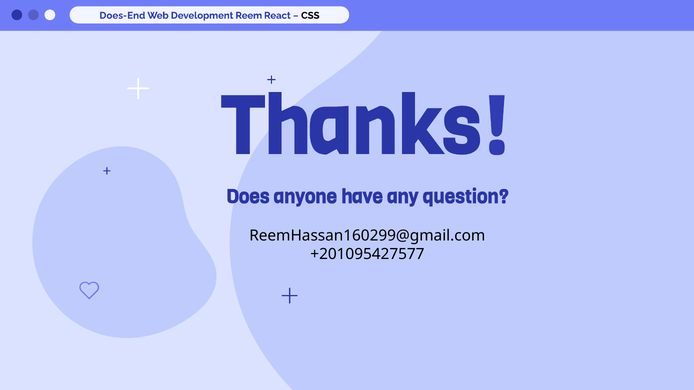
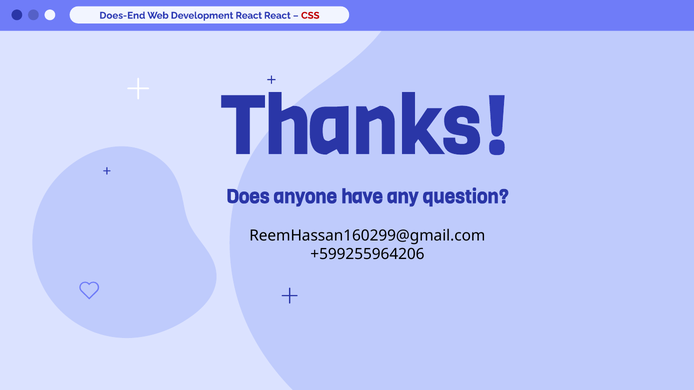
Development Reem: Reem -> React (249, 16)
CSS colour: black -> red (310, 16)
+201095427577: +201095427577 -> +599255964206 (367, 254)
